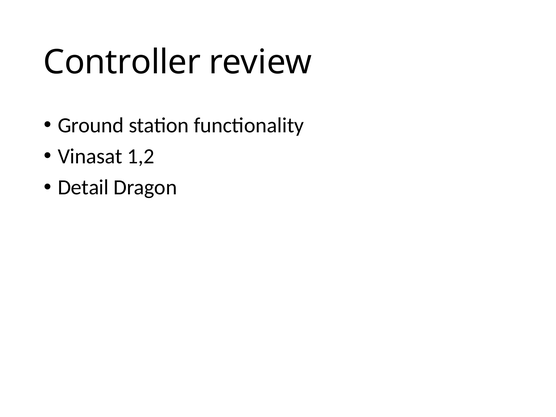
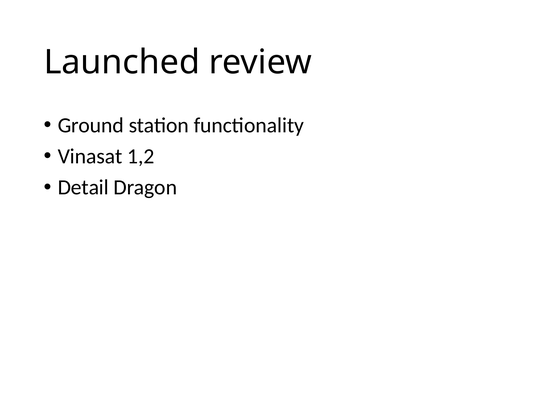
Controller: Controller -> Launched (122, 62)
